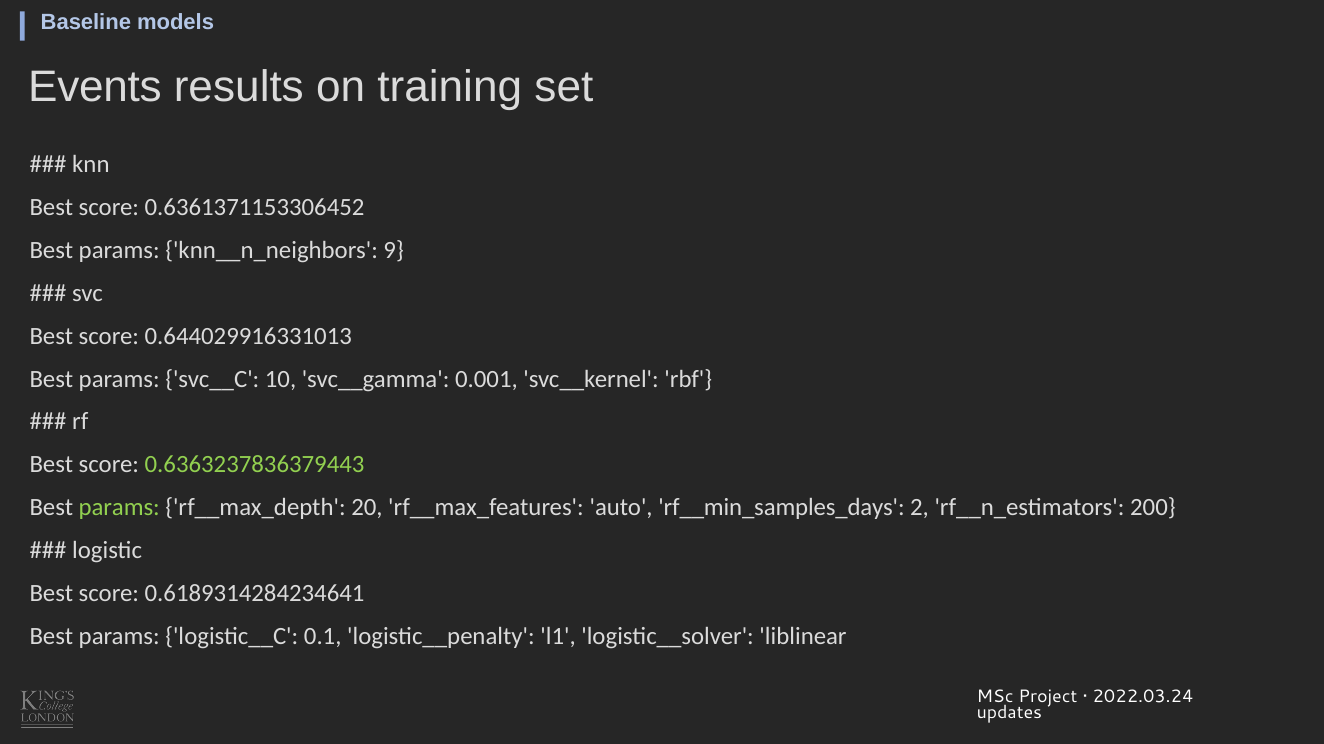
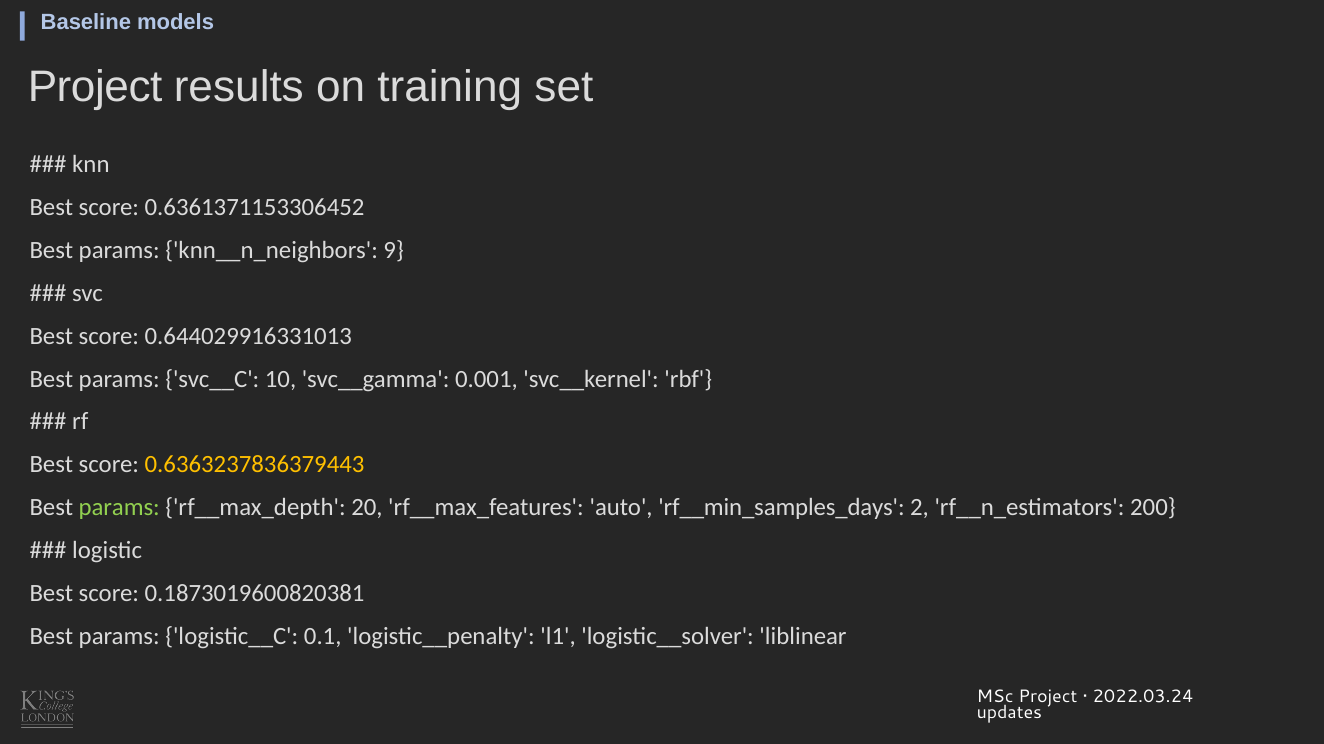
Events: Events -> Project (95, 87)
0.6363237836379443 colour: light green -> yellow (255, 465)
0.6189314284234641: 0.6189314284234641 -> 0.1873019600820381 (255, 594)
